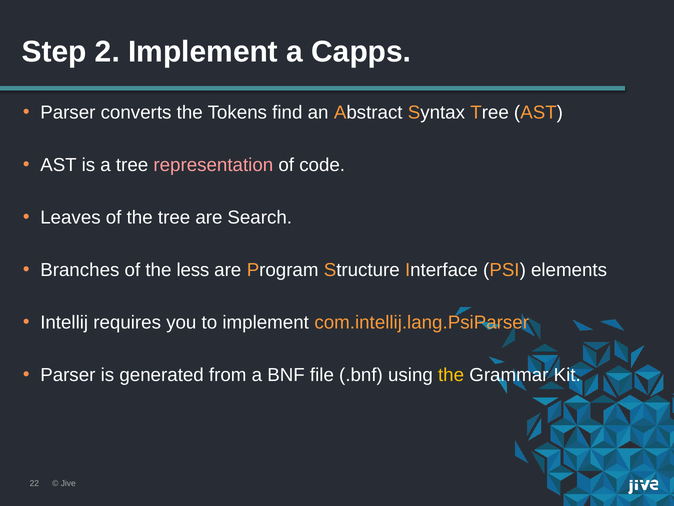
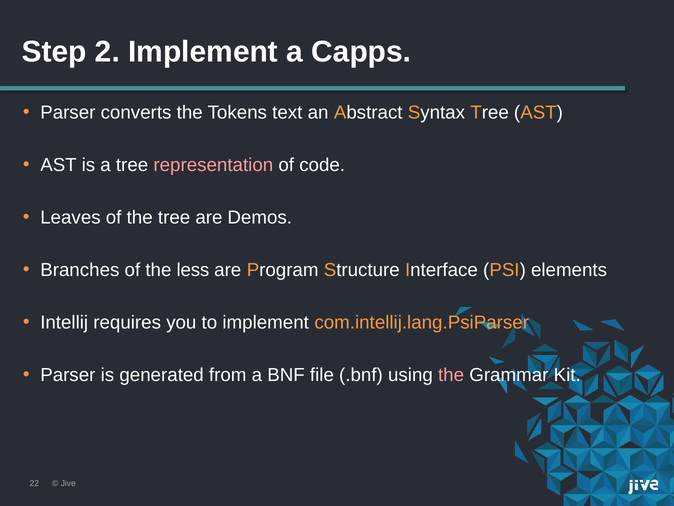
find: find -> text (287, 113)
Search: Search -> Demos (260, 218)
the colour: yellow -> pink (451, 375)
